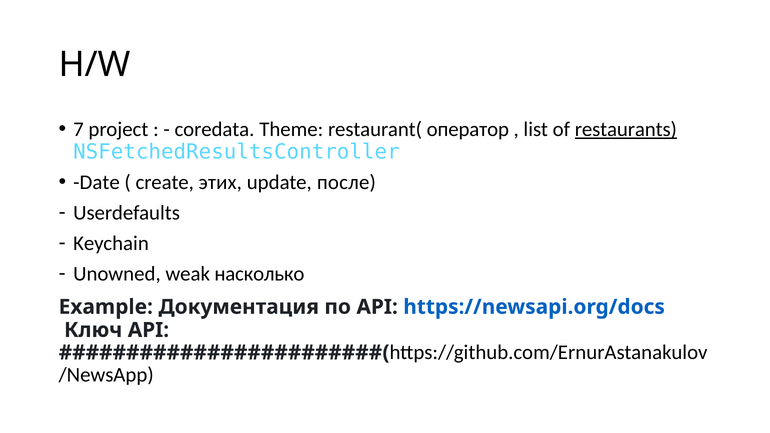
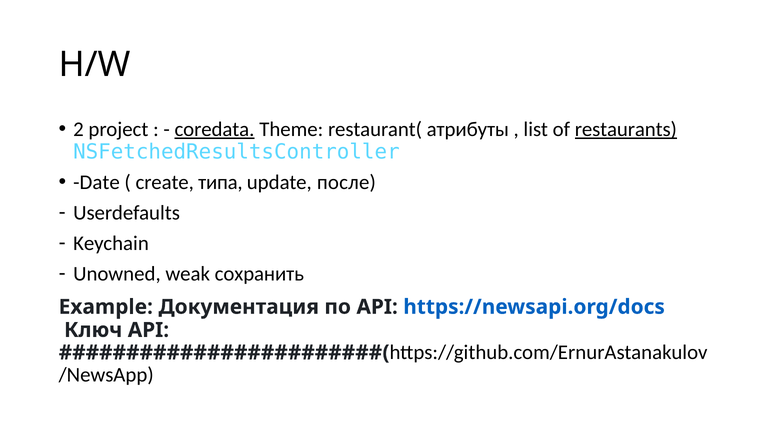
7: 7 -> 2 (78, 129)
coredata underline: none -> present (214, 129)
оператор: оператор -> атрибуты (468, 129)
этих: этих -> типа (220, 182)
насколько: насколько -> сохранить (259, 274)
